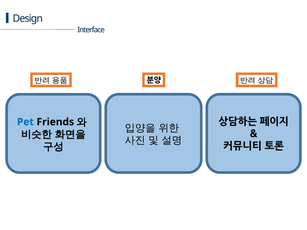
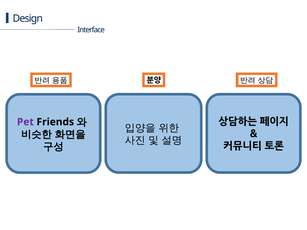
Pet colour: blue -> purple (25, 122)
